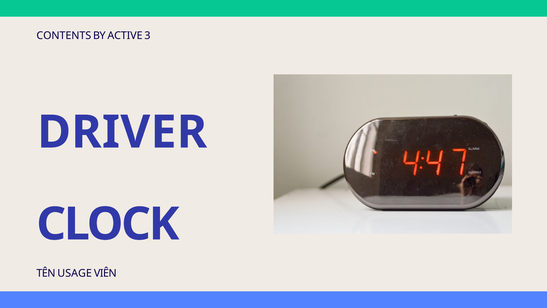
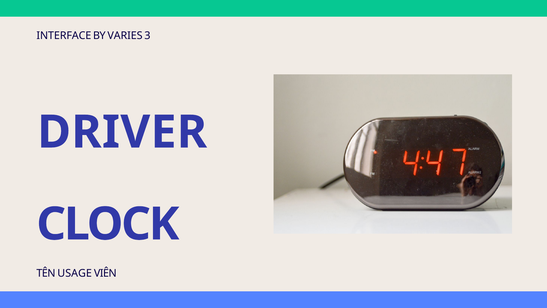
CONTENTS: CONTENTS -> INTERFACE (64, 36)
ACTIVE: ACTIVE -> VARIES (125, 36)
